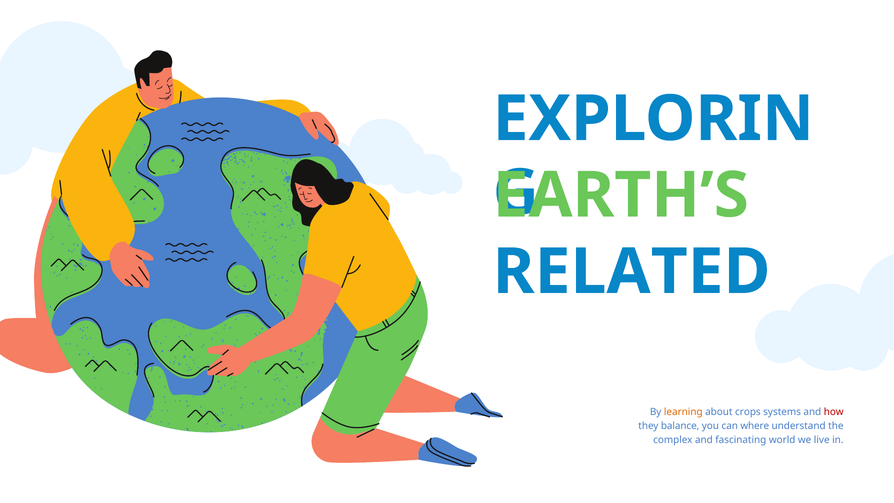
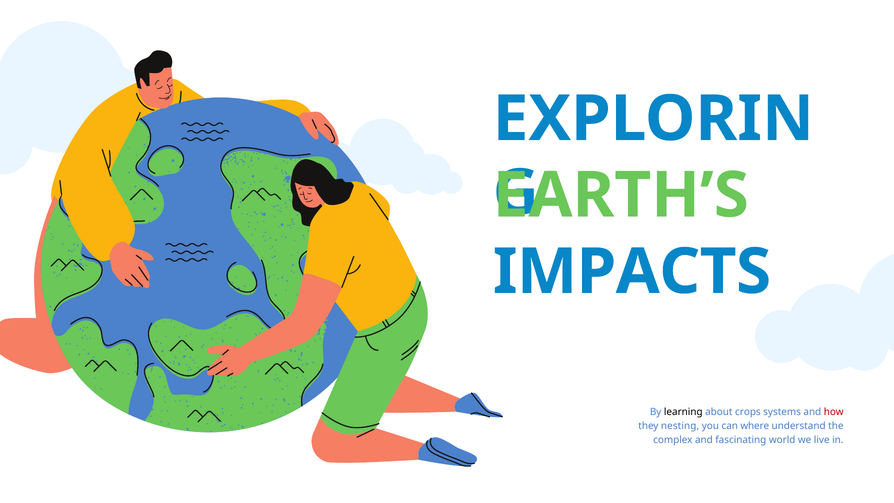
RELATED: RELATED -> IMPACTS (632, 272)
learning colour: orange -> black (683, 412)
balance: balance -> nesting (680, 426)
